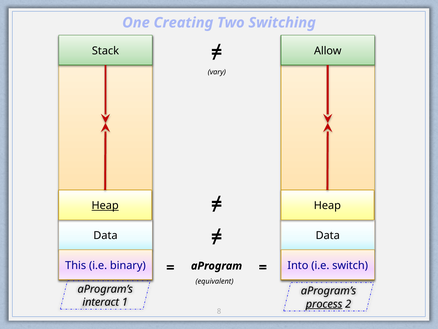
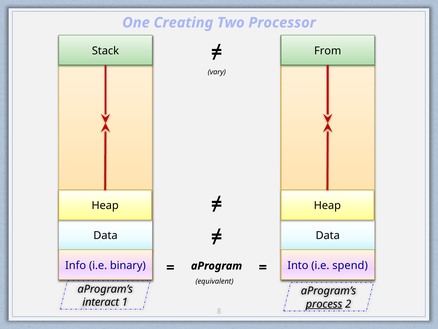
Switching: Switching -> Processor (282, 23)
Allow: Allow -> From (328, 51)
Heap underline: present -> none (105, 205)
This: This -> Info (76, 265)
switch: switch -> spend (350, 265)
